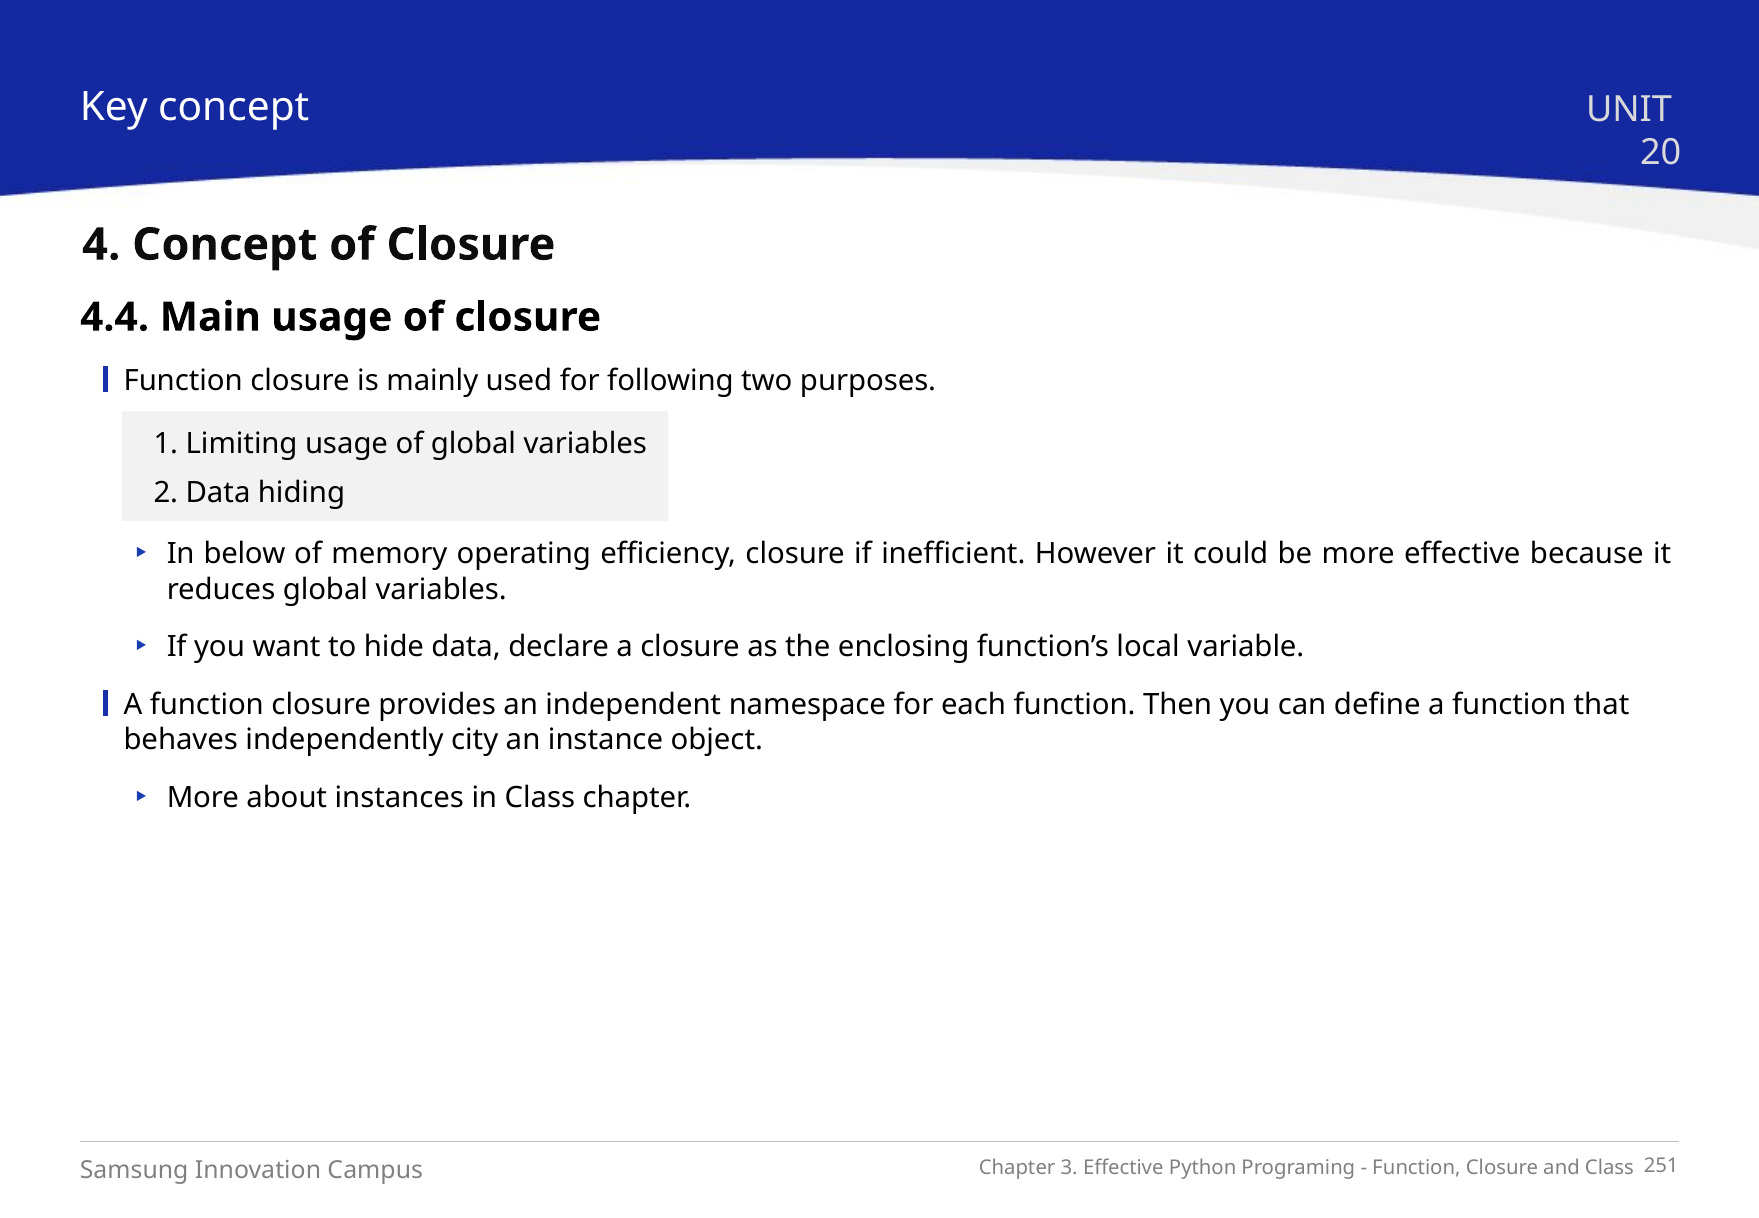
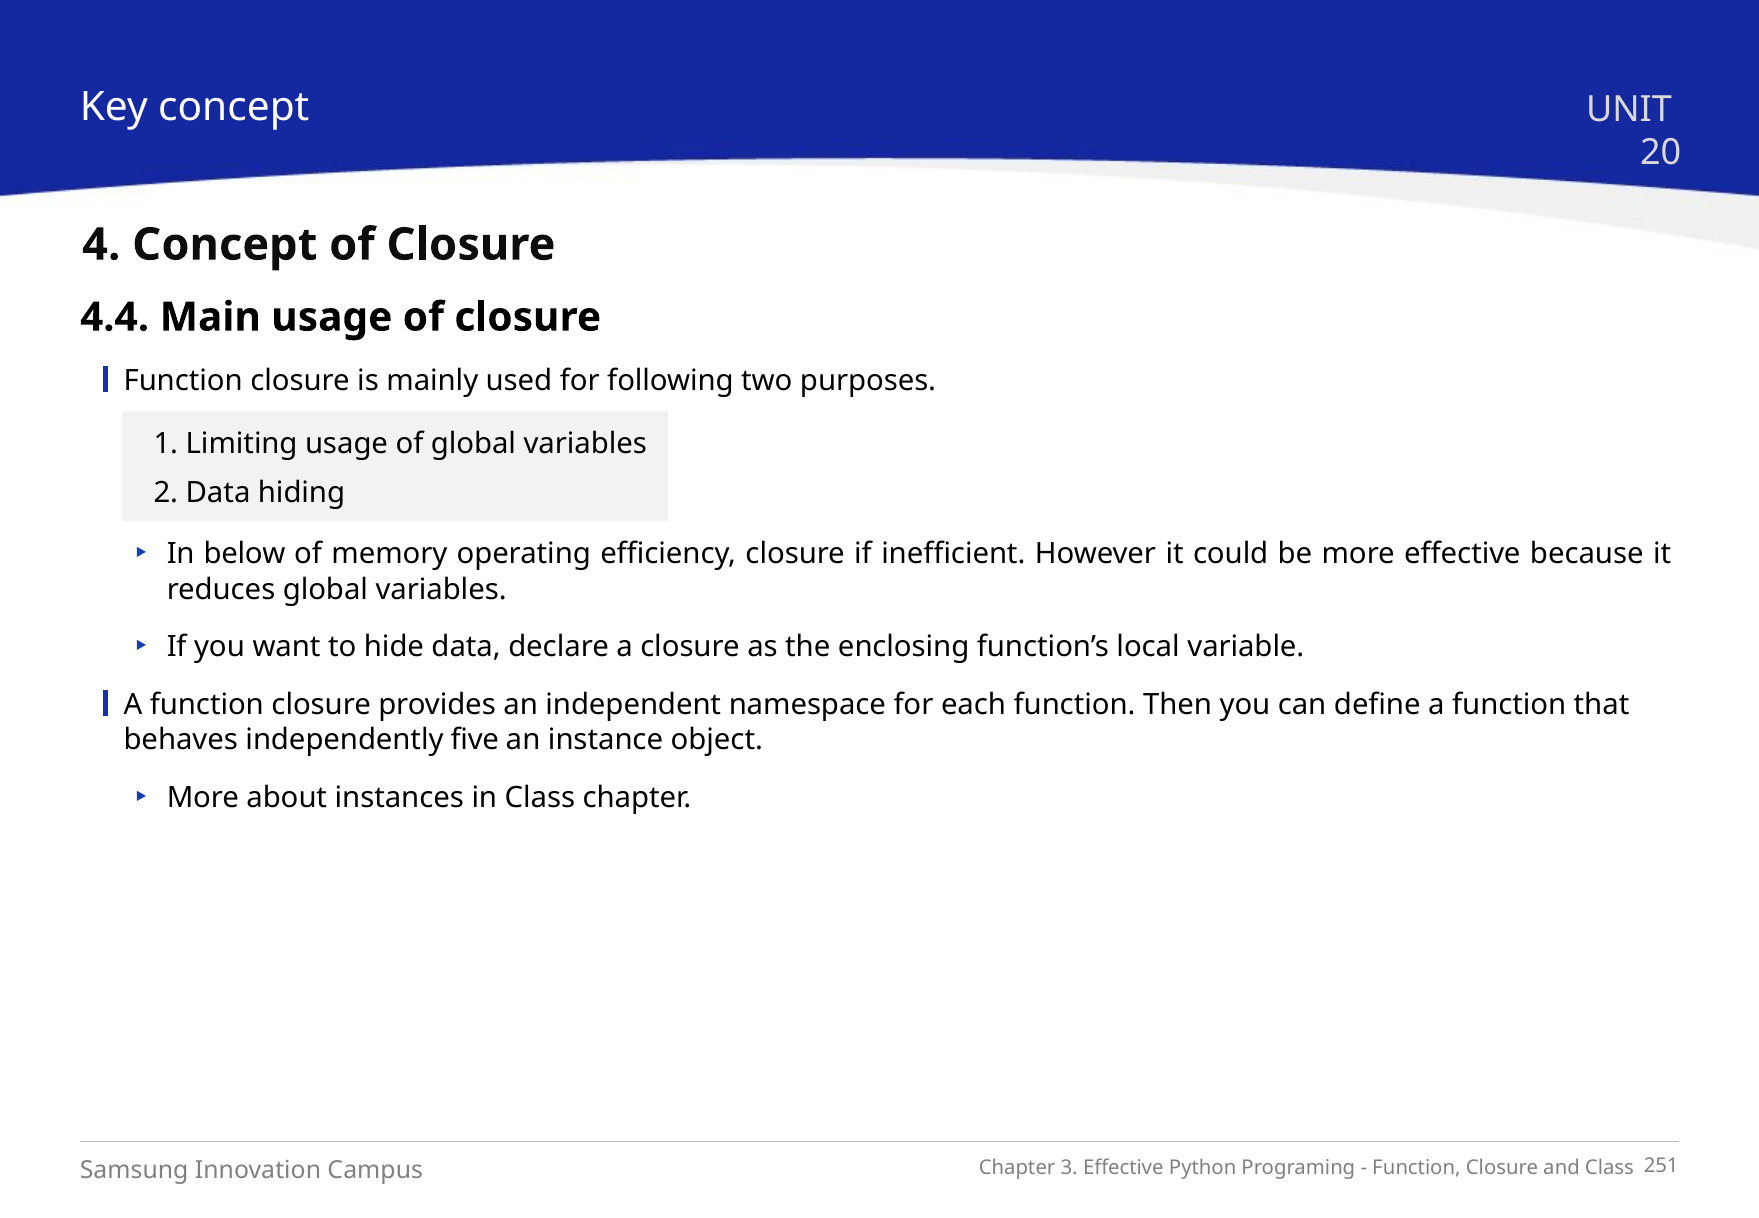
city: city -> five (475, 740)
